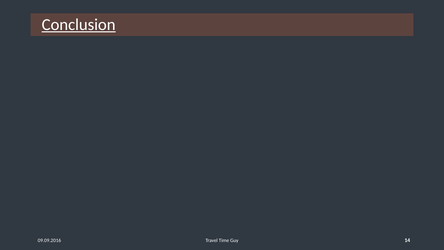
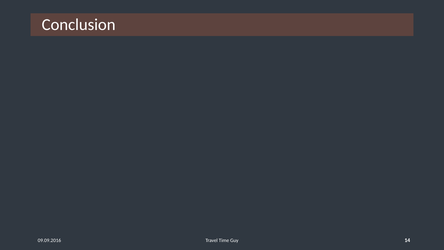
Conclusion underline: present -> none (79, 24)
